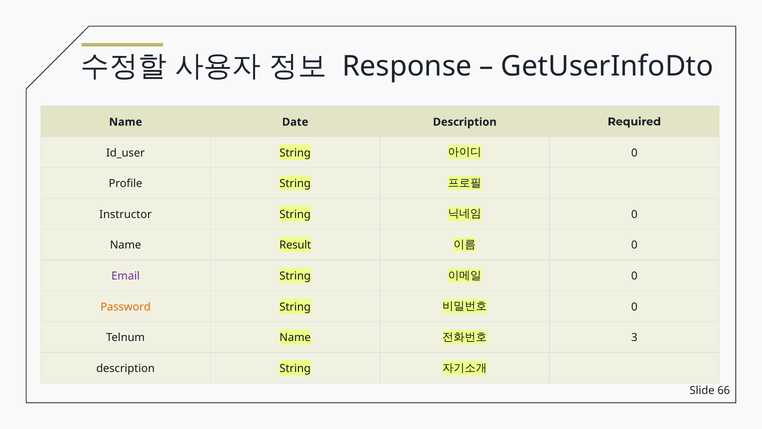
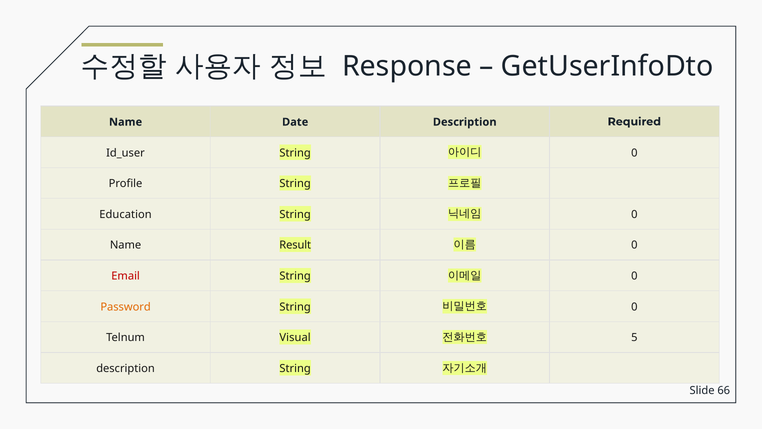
Instructor: Instructor -> Education (126, 214)
Email colour: purple -> red (126, 276)
Telnum Name: Name -> Visual (295, 337)
3: 3 -> 5 (634, 337)
